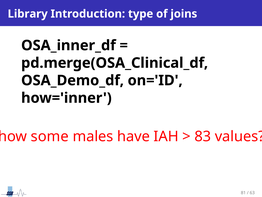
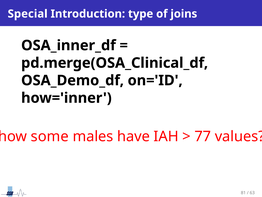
Library: Library -> Special (28, 14)
83: 83 -> 77 (203, 136)
